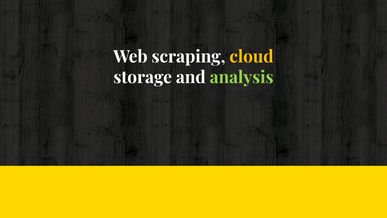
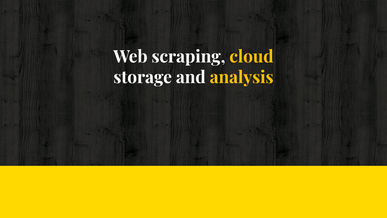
analysis colour: light green -> yellow (242, 77)
